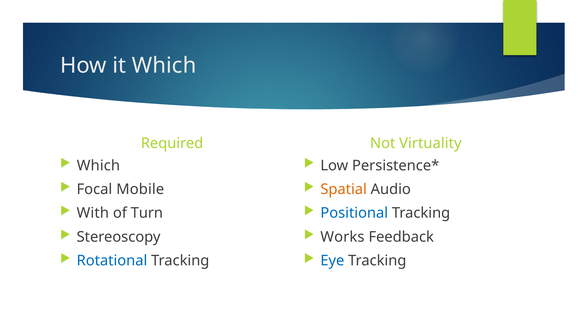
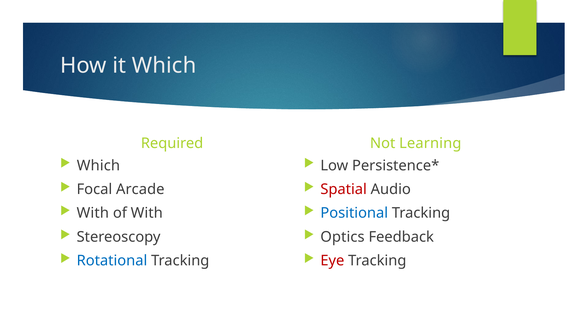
Virtuality: Virtuality -> Learning (430, 143)
Mobile: Mobile -> Arcade (140, 189)
Spatial colour: orange -> red (344, 189)
of Turn: Turn -> With (147, 213)
Works: Works -> Optics (342, 237)
Eye colour: blue -> red (332, 260)
